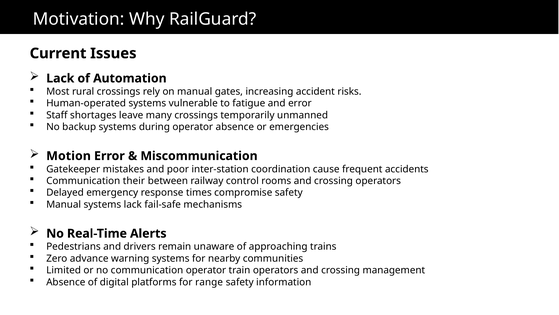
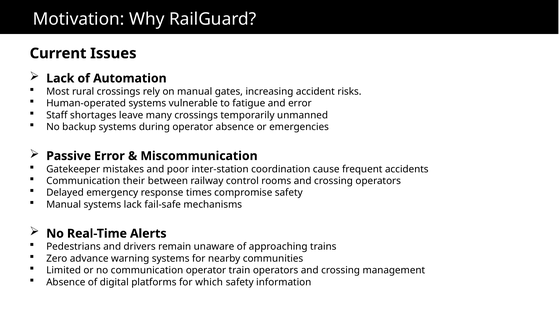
Motion: Motion -> Passive (69, 156)
range: range -> which (209, 282)
